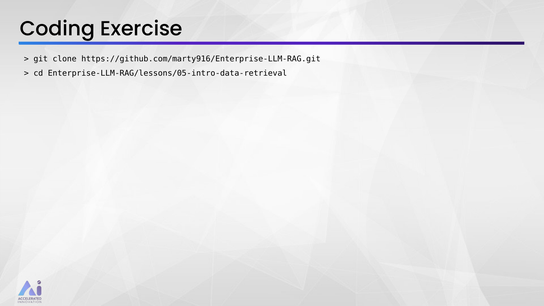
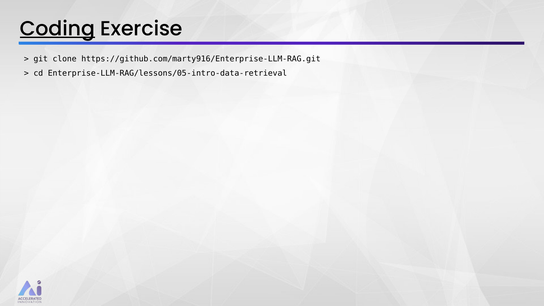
Coding underline: none -> present (57, 29)
